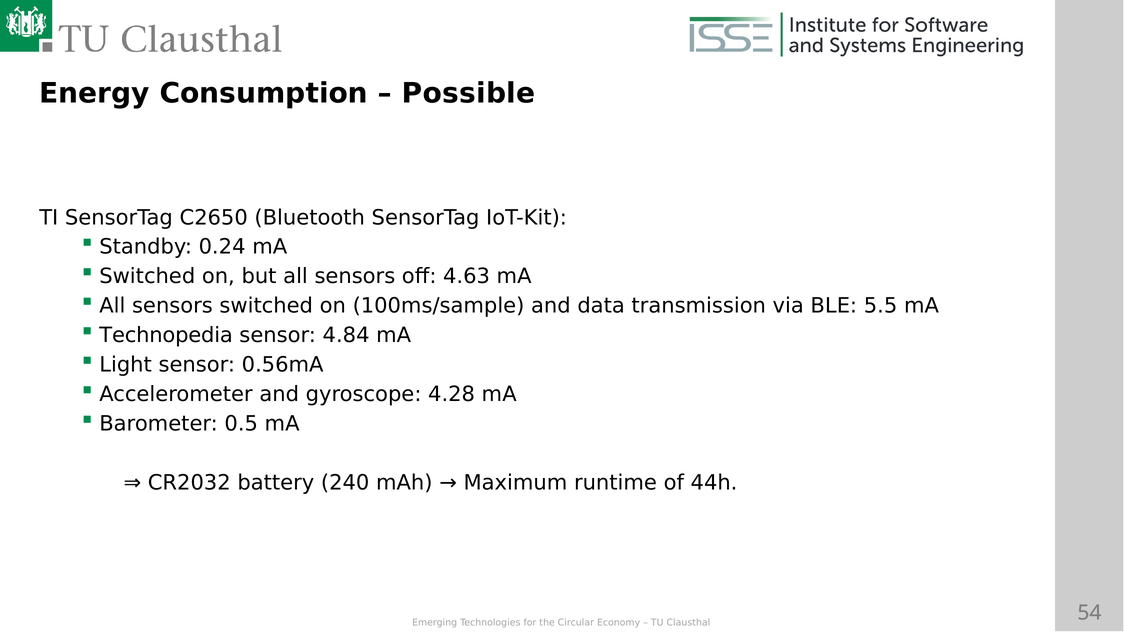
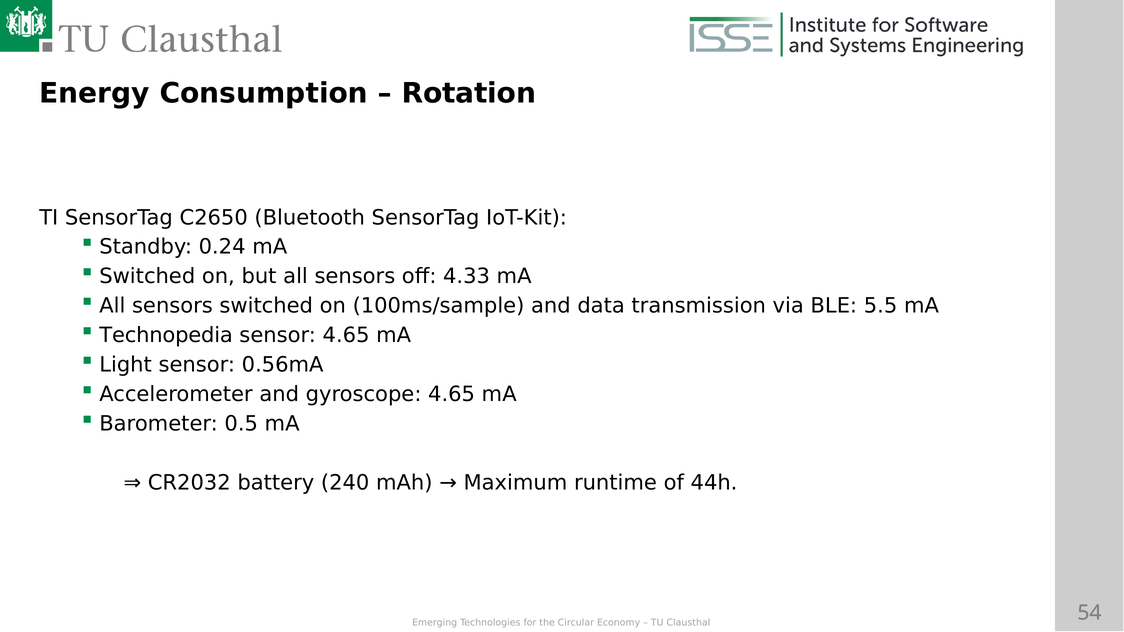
Possible: Possible -> Rotation (469, 93)
4.63: 4.63 -> 4.33 (467, 277)
sensor 4.84: 4.84 -> 4.65 (346, 336)
gyroscope 4.28: 4.28 -> 4.65 (452, 395)
